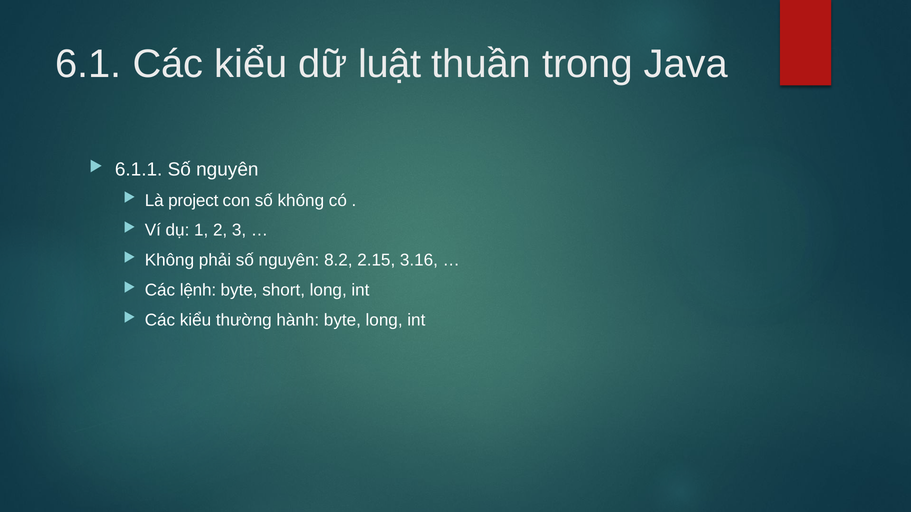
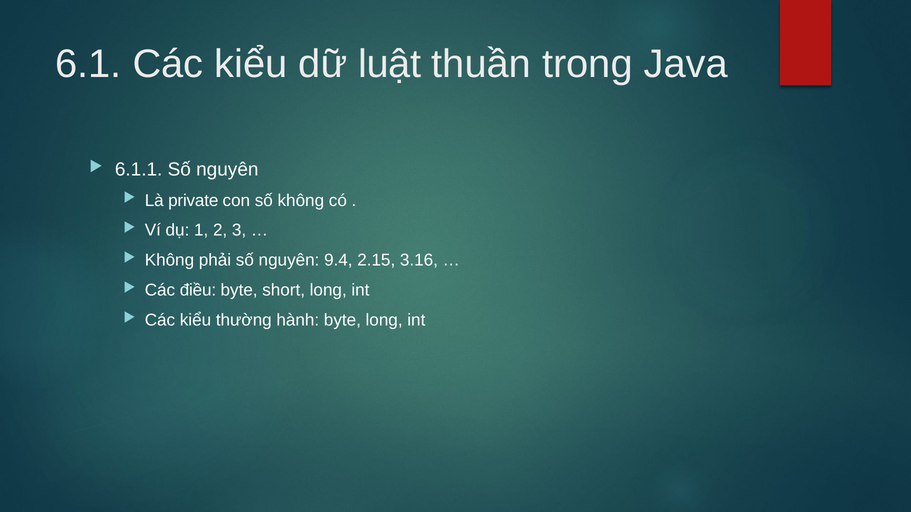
project: project -> private (193, 201)
8.2: 8.2 -> 9.4 (338, 261)
lệnh: lệnh -> điều (198, 291)
